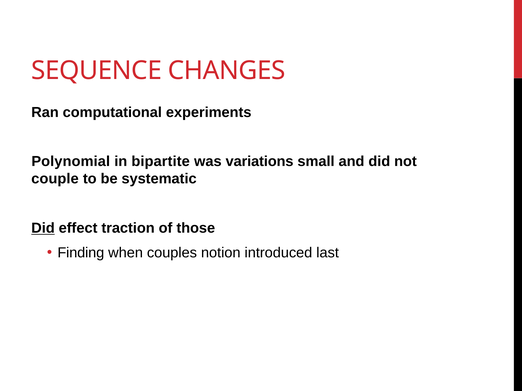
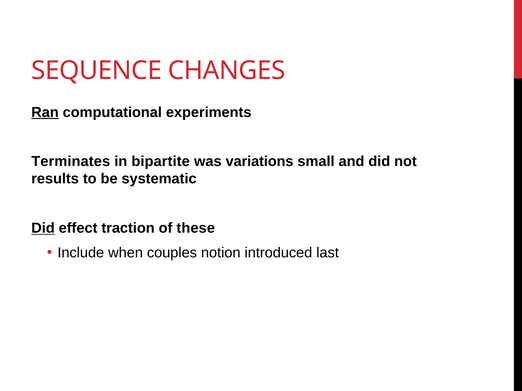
Ran underline: none -> present (45, 112)
Polynomial: Polynomial -> Terminates (71, 162)
couple: couple -> results (55, 179)
those: those -> these (196, 228)
Finding: Finding -> Include (81, 253)
